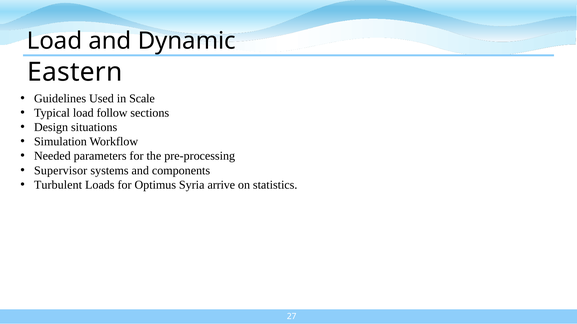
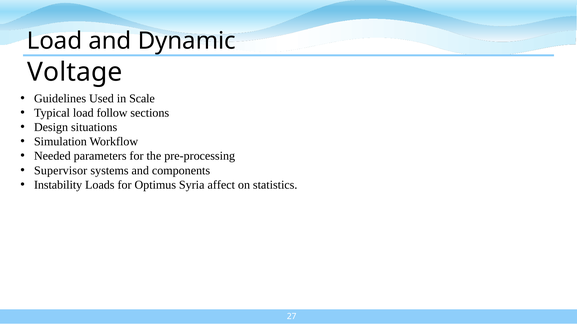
Eastern: Eastern -> Voltage (75, 72)
Turbulent: Turbulent -> Instability (58, 185)
arrive: arrive -> affect (221, 185)
